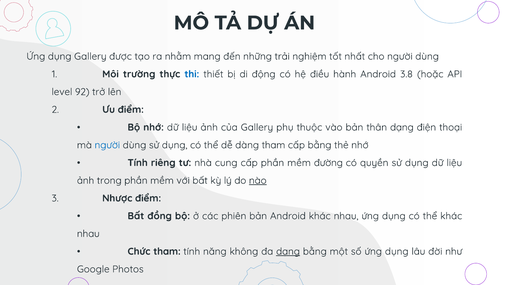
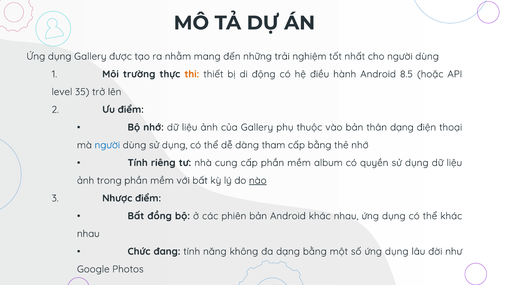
thi colour: blue -> orange (192, 74)
3.8: 3.8 -> 8.5 (406, 74)
92: 92 -> 35 (82, 92)
đường: đường -> album (328, 163)
Chức tham: tham -> đang (167, 251)
dạng underline: present -> none (288, 251)
